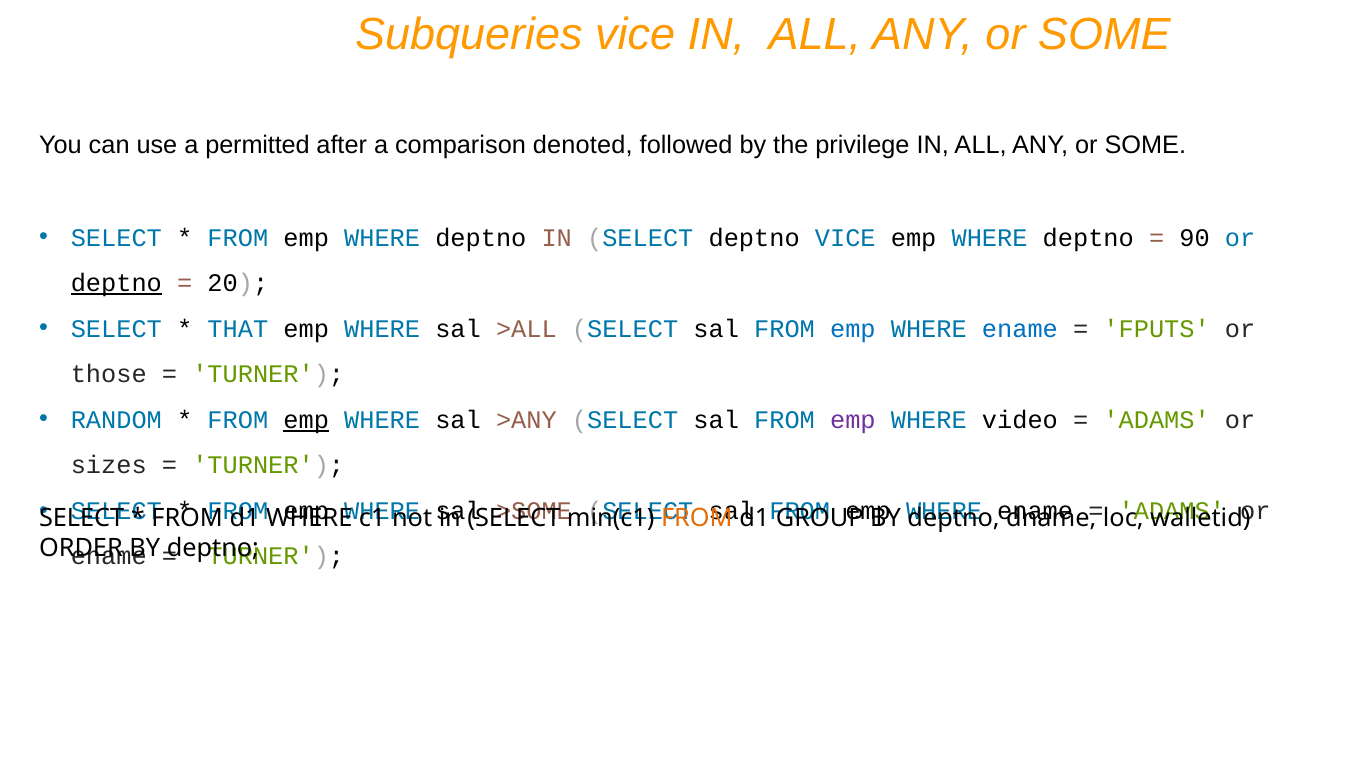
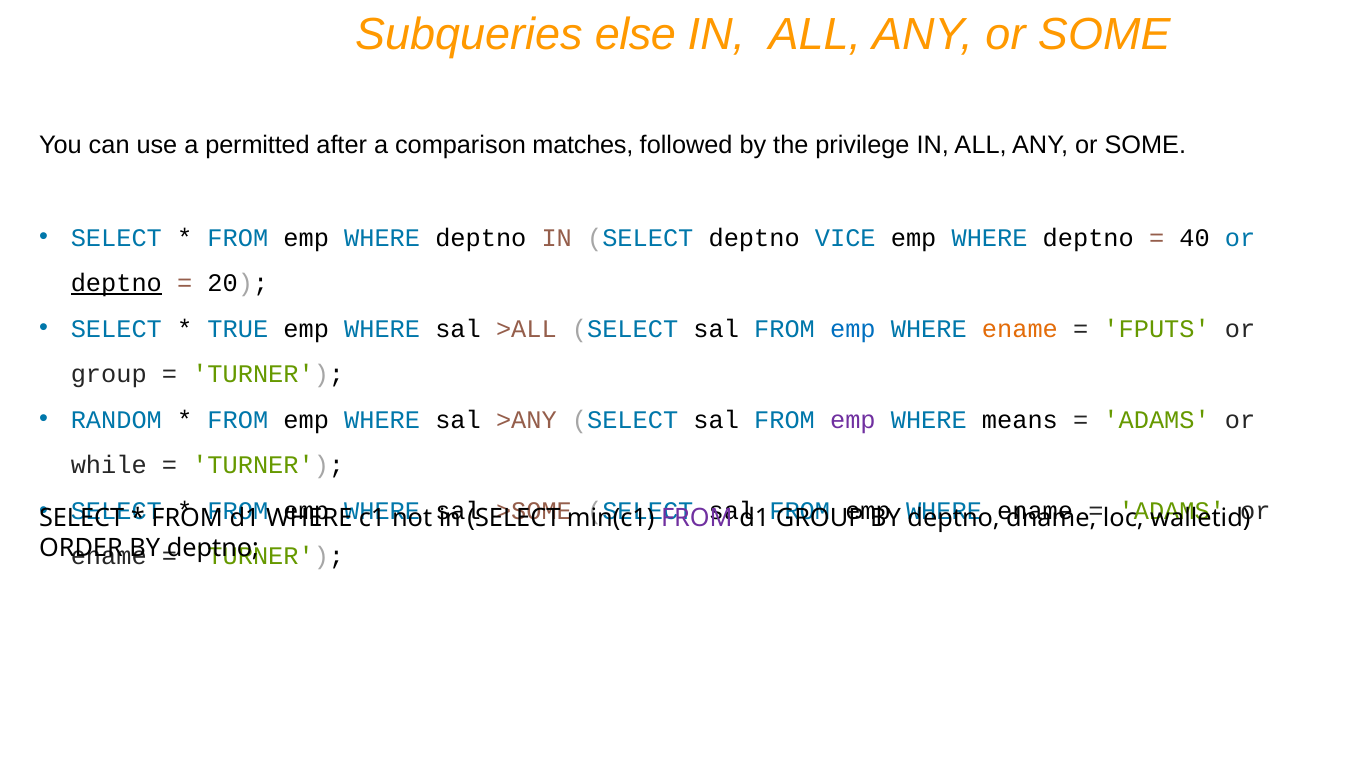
Subqueries vice: vice -> else (635, 35)
denoted: denoted -> matches (583, 145)
90: 90 -> 40 (1195, 238)
THAT: THAT -> TRUE (238, 329)
ename colour: blue -> orange (1020, 329)
those: those -> group (109, 375)
emp underline: present -> none (306, 420)
video: video -> means (1020, 420)
sizes: sizes -> while (109, 466)
FROM colour: orange -> purple (697, 518)
